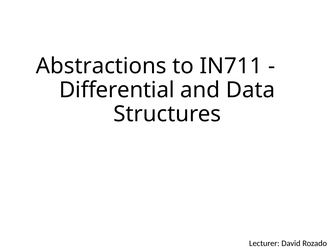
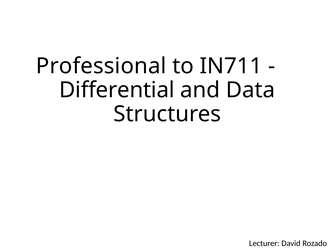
Abstractions: Abstractions -> Professional (101, 66)
